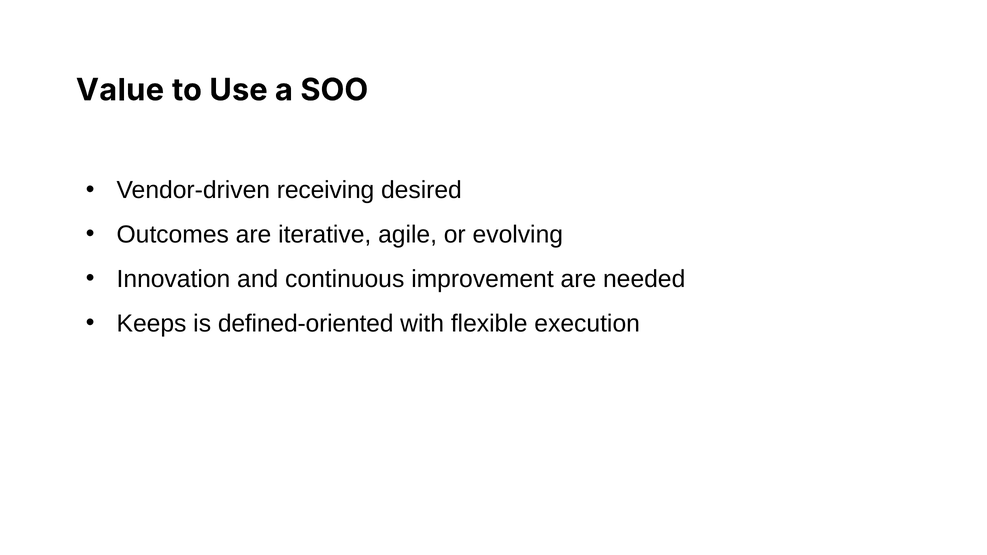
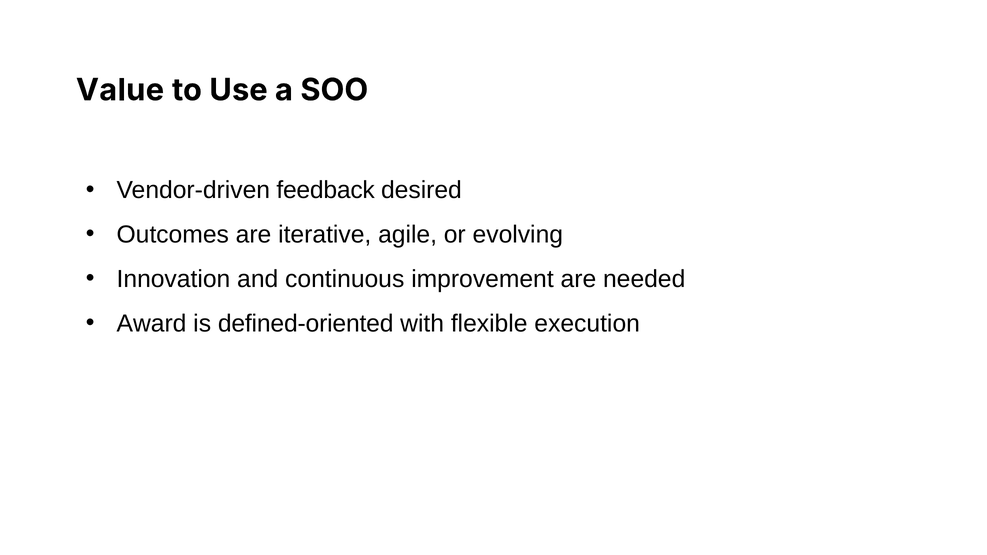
receiving: receiving -> feedback (326, 190)
Keeps: Keeps -> Award (152, 324)
